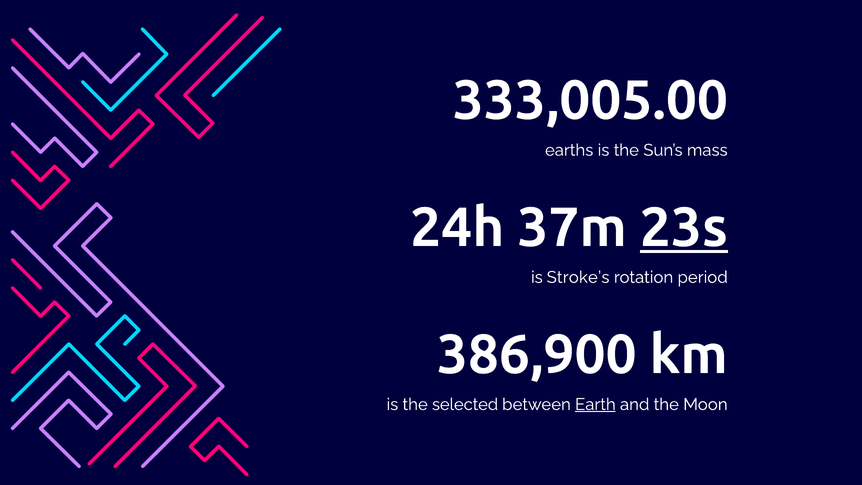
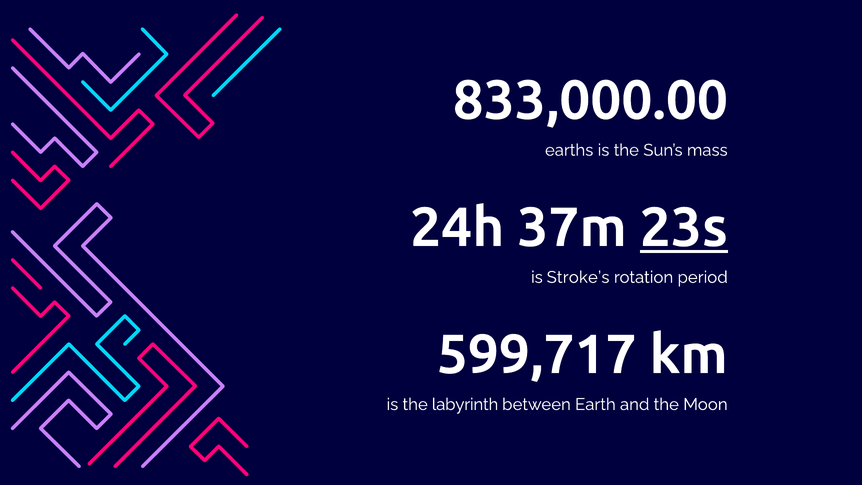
333,005.00: 333,005.00 -> 833,000.00 (590, 101)
386,900: 386,900 -> 599,717 (537, 355)
selected: selected -> labyrinth (465, 404)
Earth underline: present -> none (595, 404)
